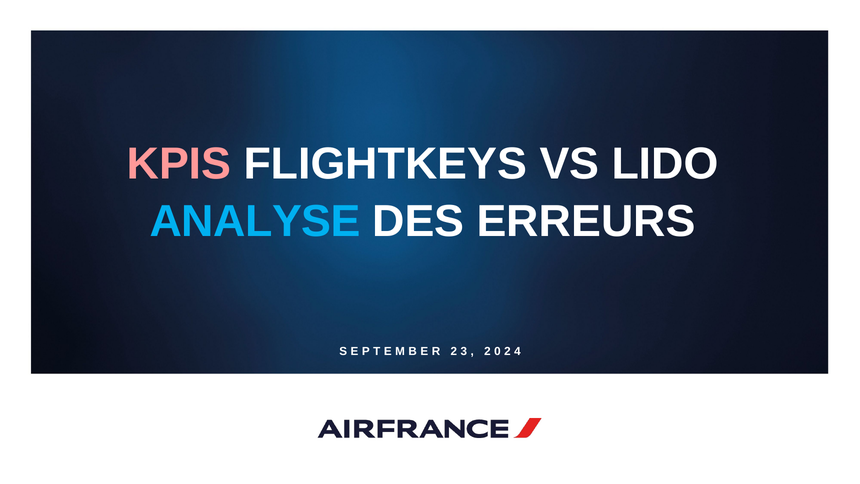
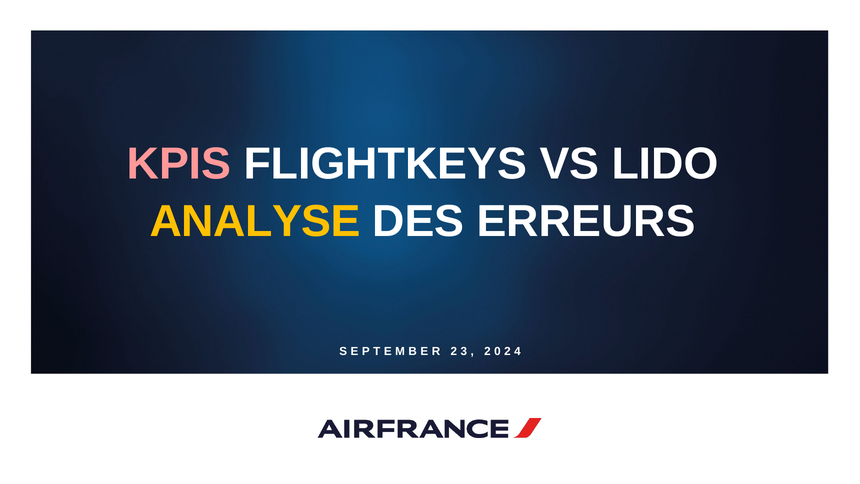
ANALYSE colour: light blue -> yellow (255, 221)
